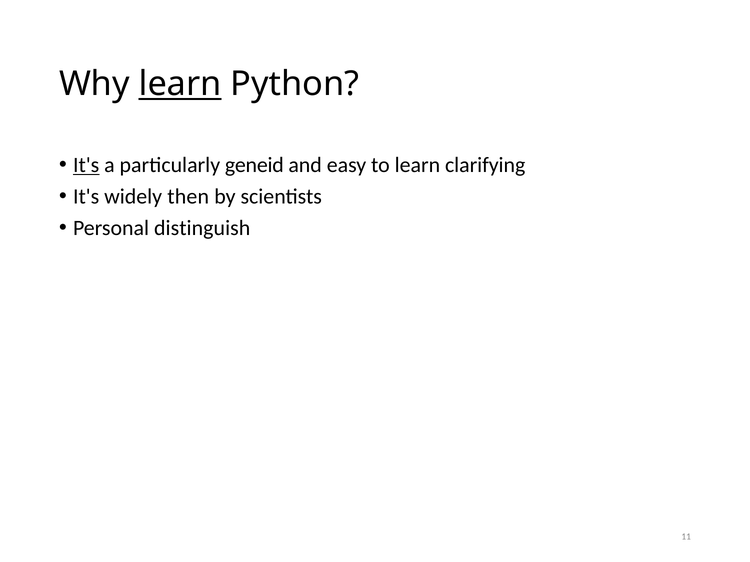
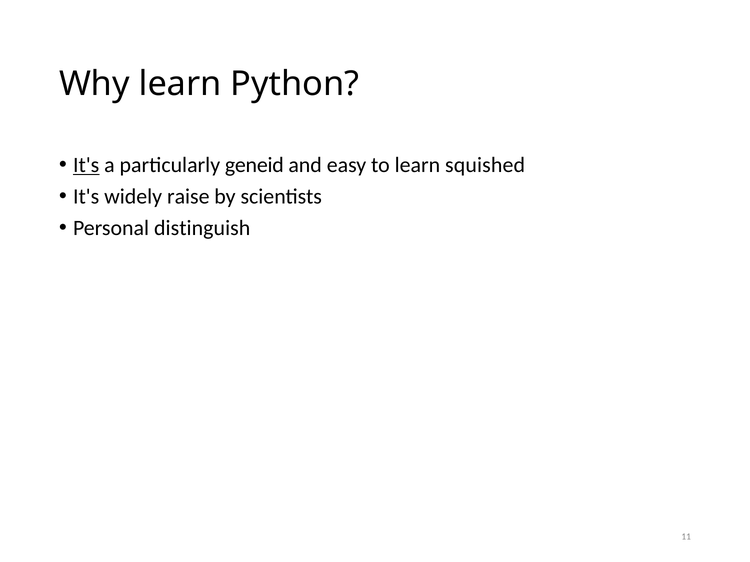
learn underline: present -> none (180, 84)
clarifying: clarifying -> squished (485, 165)
then: then -> raise (188, 197)
